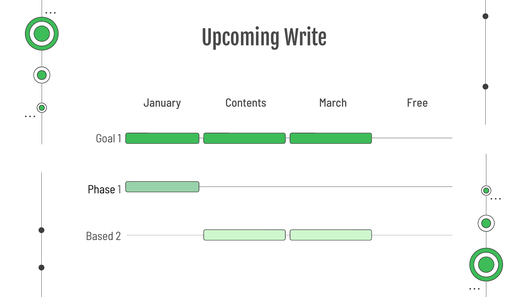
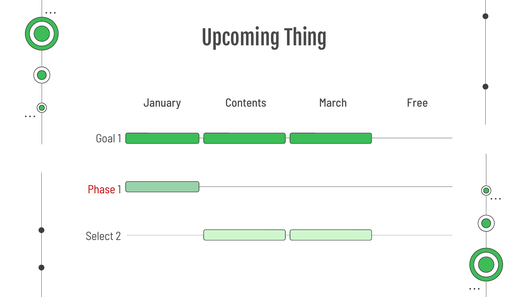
Write: Write -> Thing (306, 39)
Phase colour: black -> red (101, 190)
Based: Based -> Select (100, 236)
